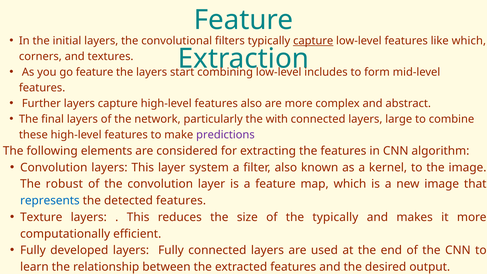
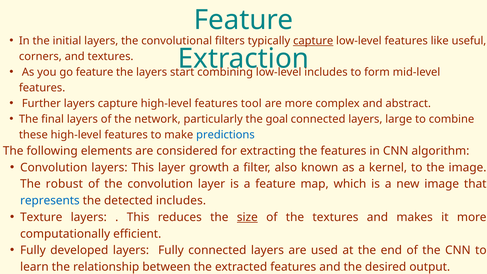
like which: which -> useful (469, 41)
features also: also -> tool (251, 103)
with: with -> goal (277, 119)
predictions colour: purple -> blue (225, 135)
system: system -> growth (209, 167)
detected features: features -> includes (181, 201)
size underline: none -> present (247, 217)
the typically: typically -> textures (335, 217)
